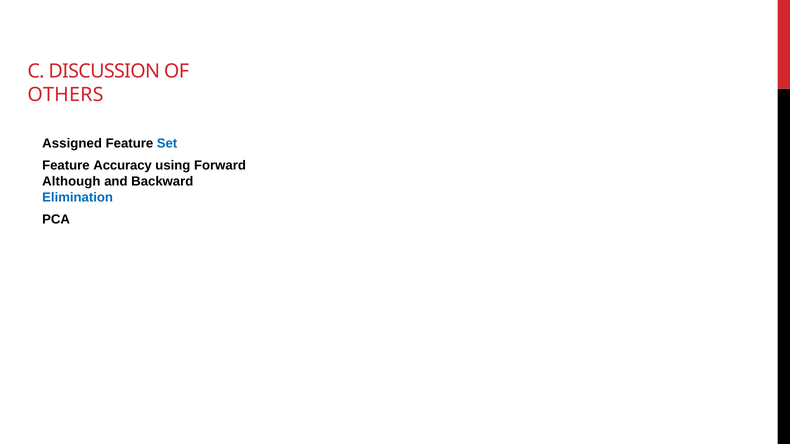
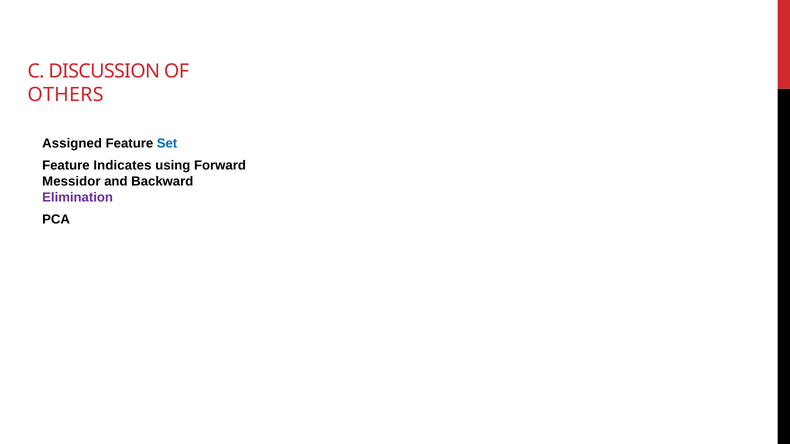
Accuracy: Accuracy -> Indicates (122, 166)
Although: Although -> Messidor (71, 182)
Elimination colour: blue -> purple (78, 197)
